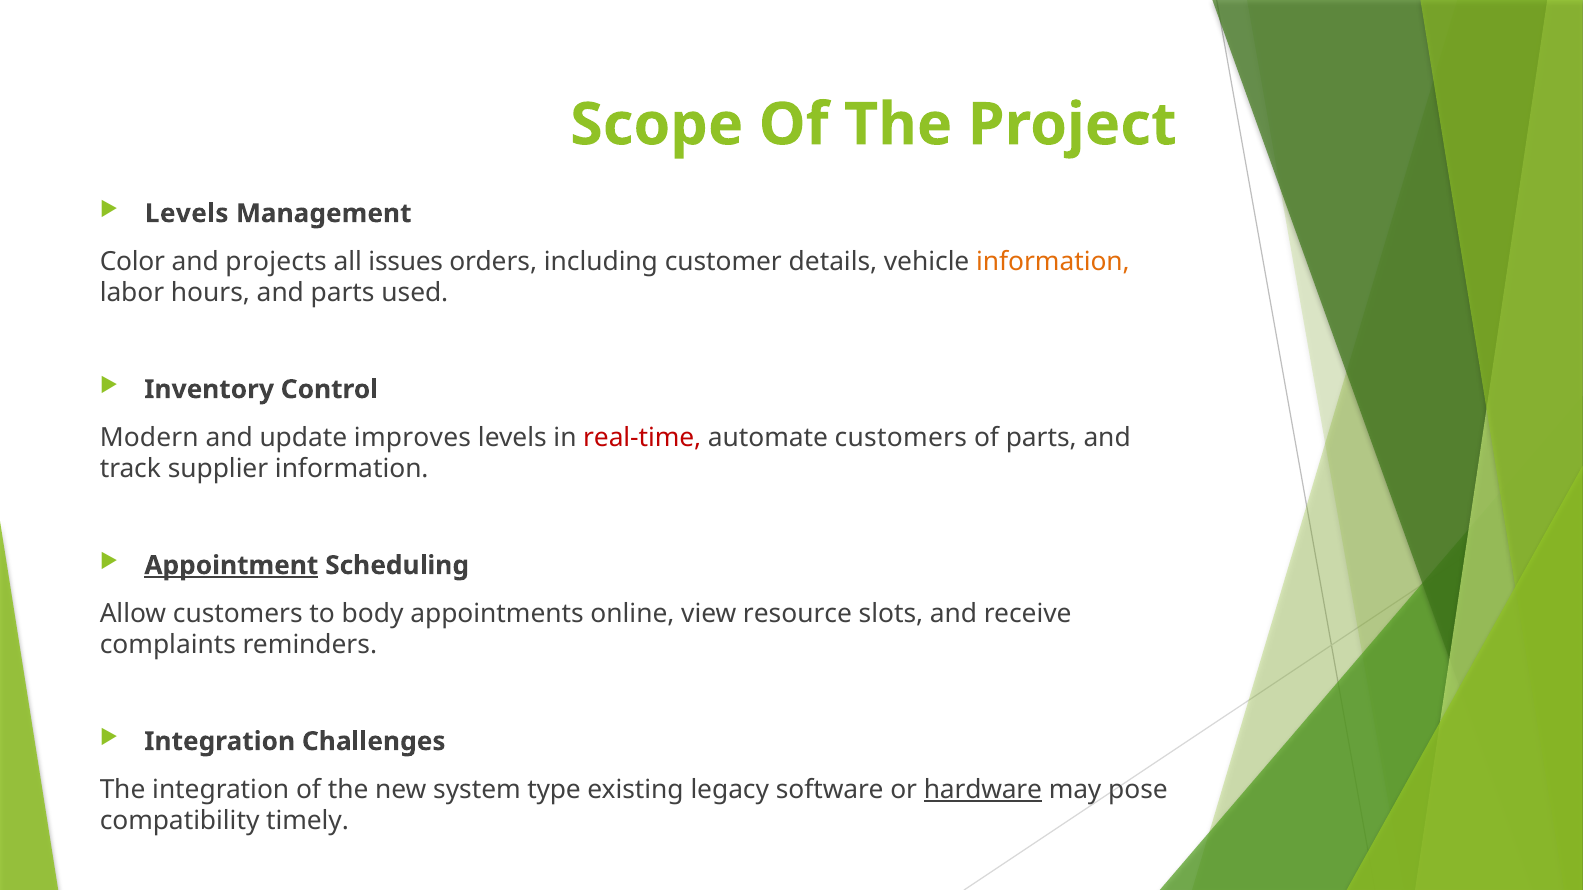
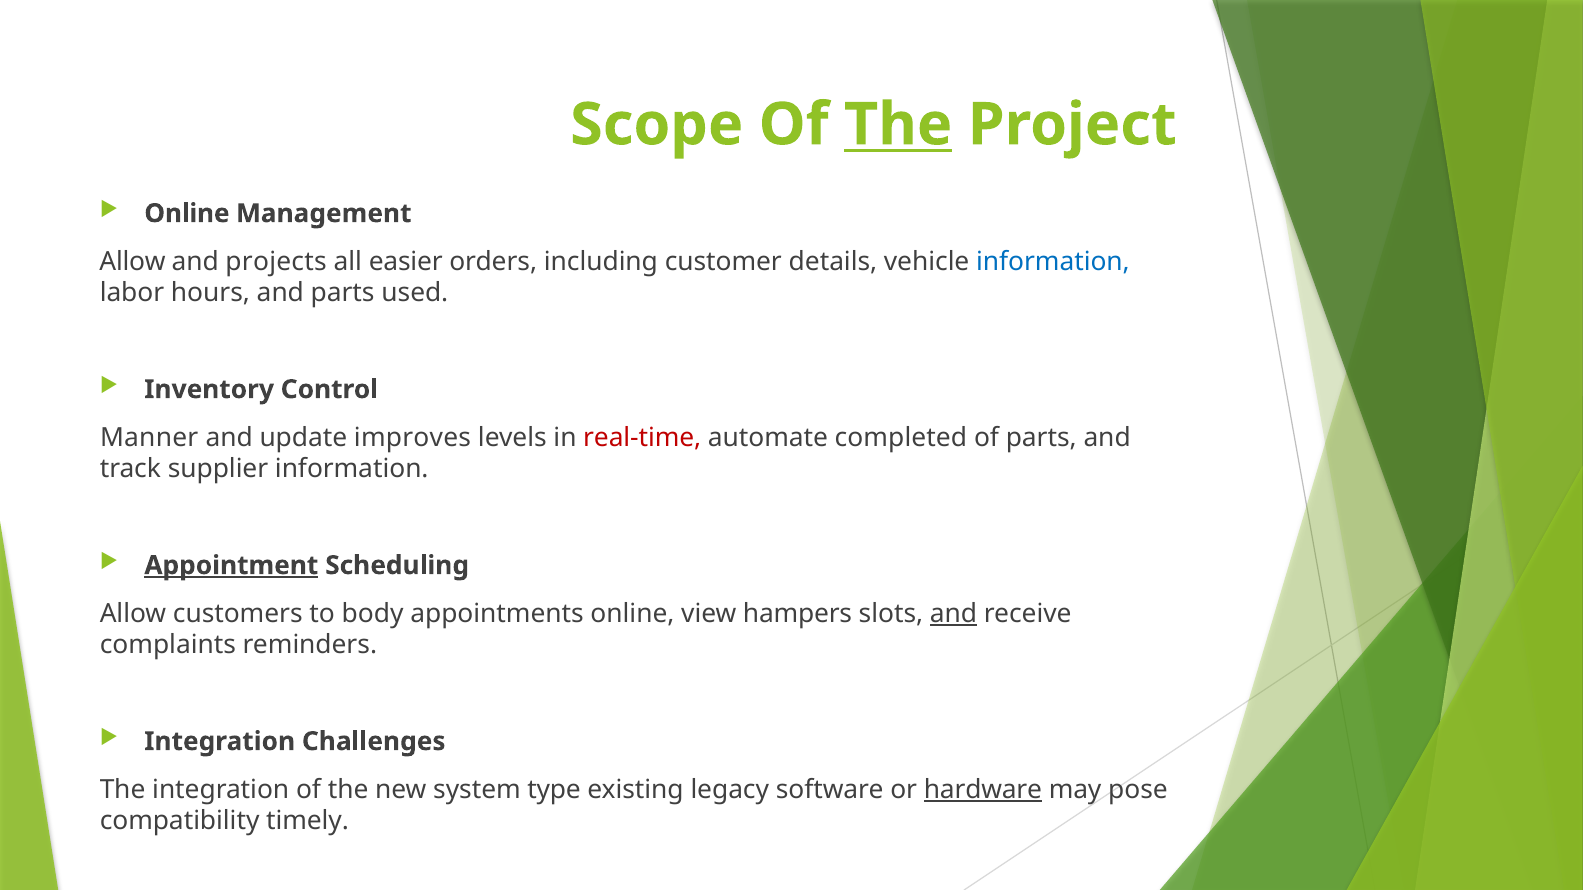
The underline: none -> present (898, 125)
Levels: Levels -> Online (187, 214)
Color: Color -> Allow (132, 262)
issues: issues -> easier (406, 262)
information colour: orange -> blue (1053, 262)
Modern: Modern -> Manner (149, 438)
automate customers: customers -> completed (901, 438)
resource: resource -> hampers (798, 614)
and underline: none -> present (954, 614)
